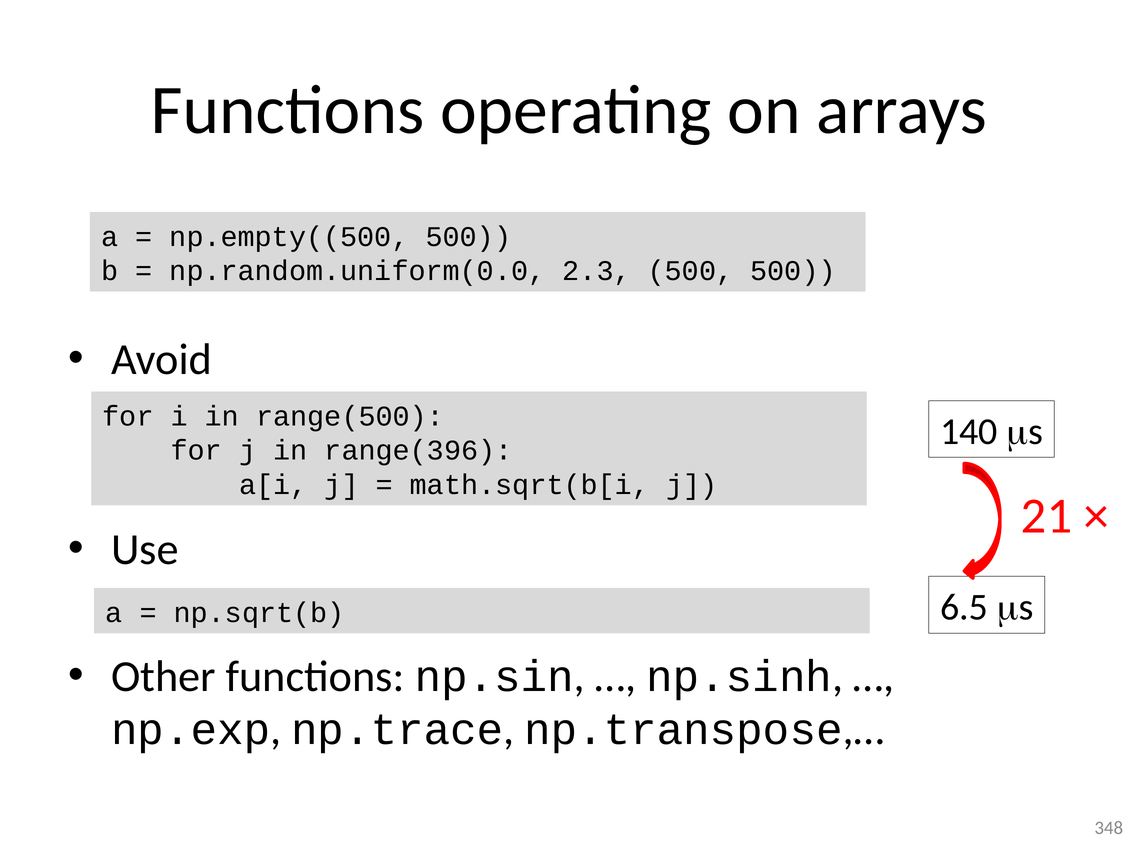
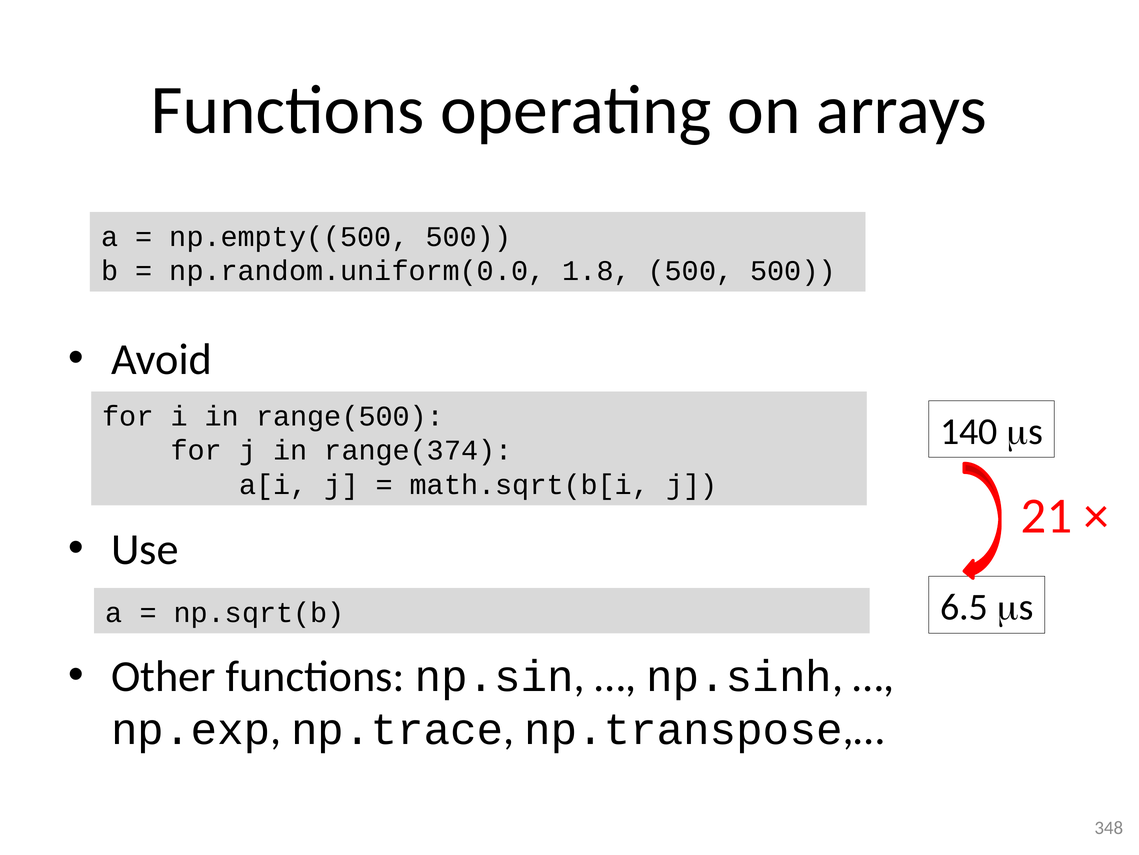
2.3: 2.3 -> 1.8 (597, 271)
range(396: range(396 -> range(374 (418, 450)
